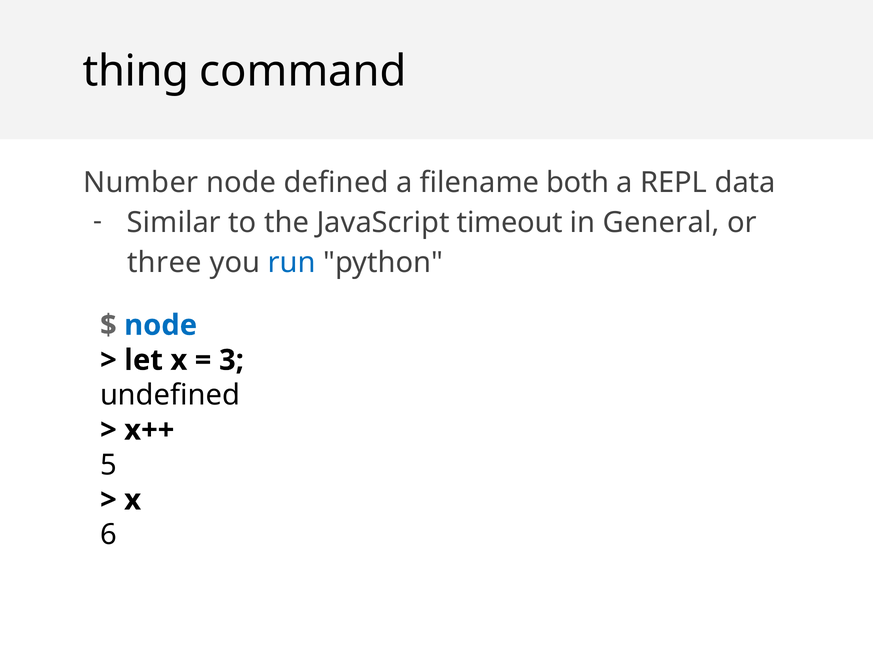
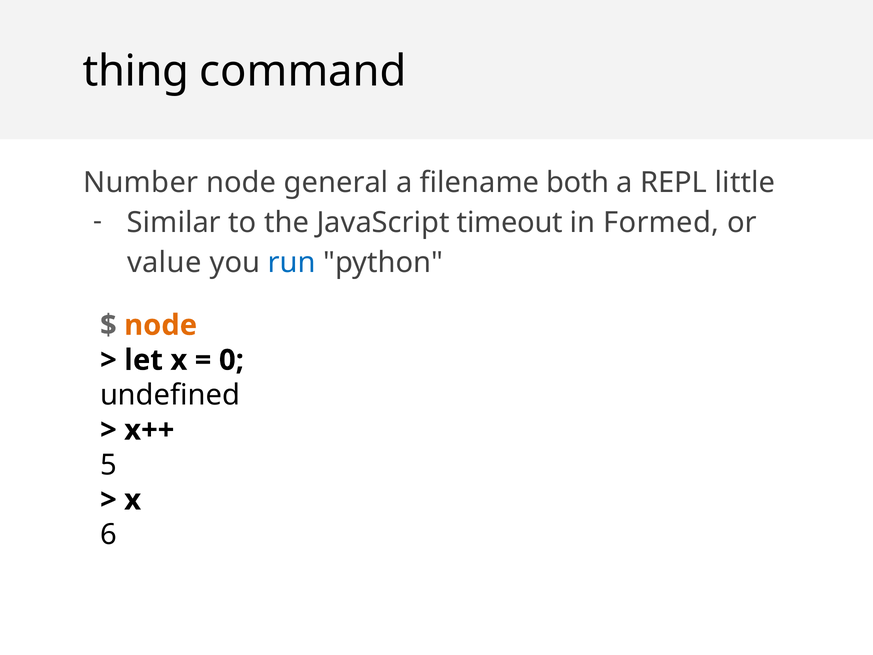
defined: defined -> general (336, 182)
data: data -> little (745, 182)
General: General -> Formed (661, 223)
three: three -> value (164, 263)
node colour: blue -> orange (161, 325)
3: 3 -> 0 (231, 360)
